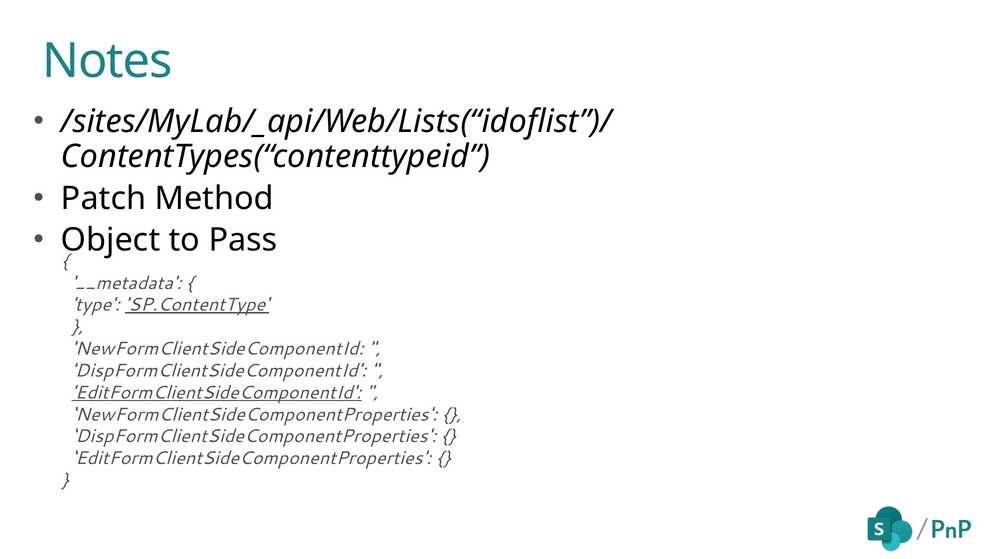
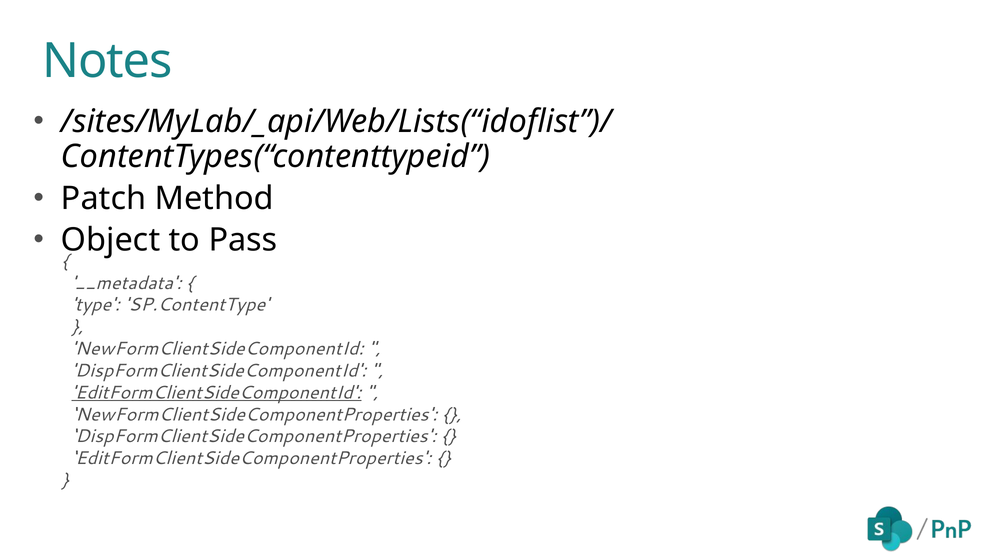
SP.ContentType underline: present -> none (197, 305)
